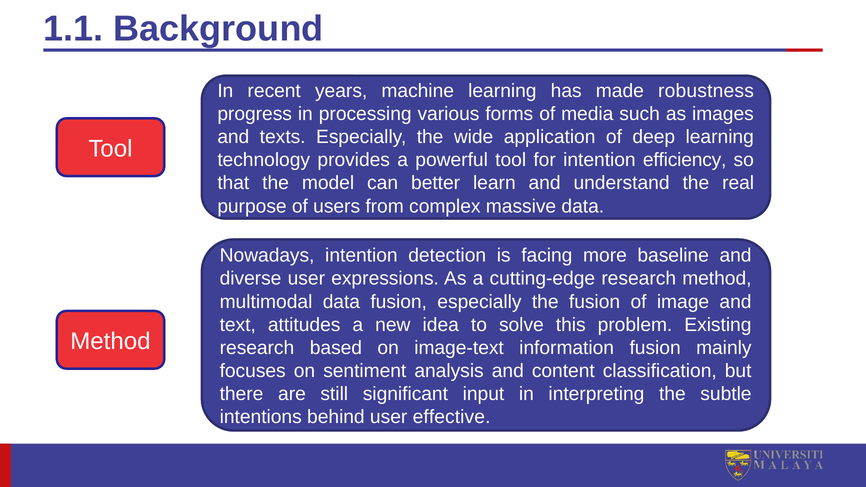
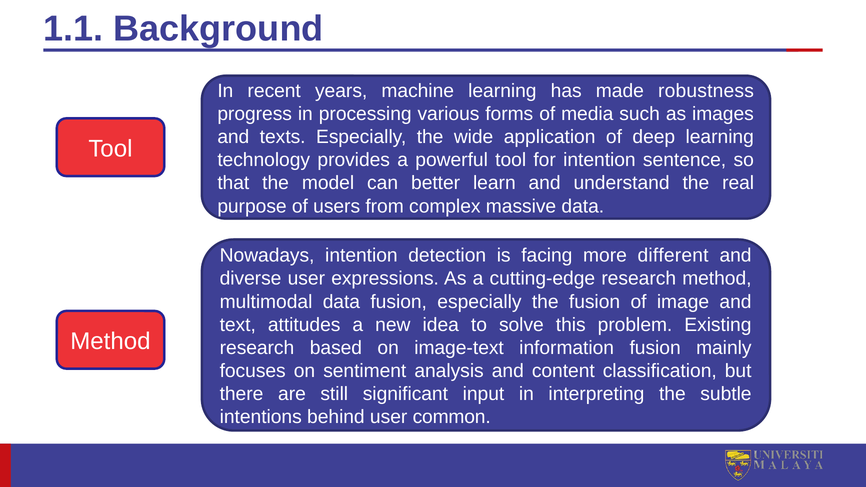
efficiency: efficiency -> sentence (685, 160)
baseline: baseline -> different (673, 256)
effective: effective -> common (452, 417)
